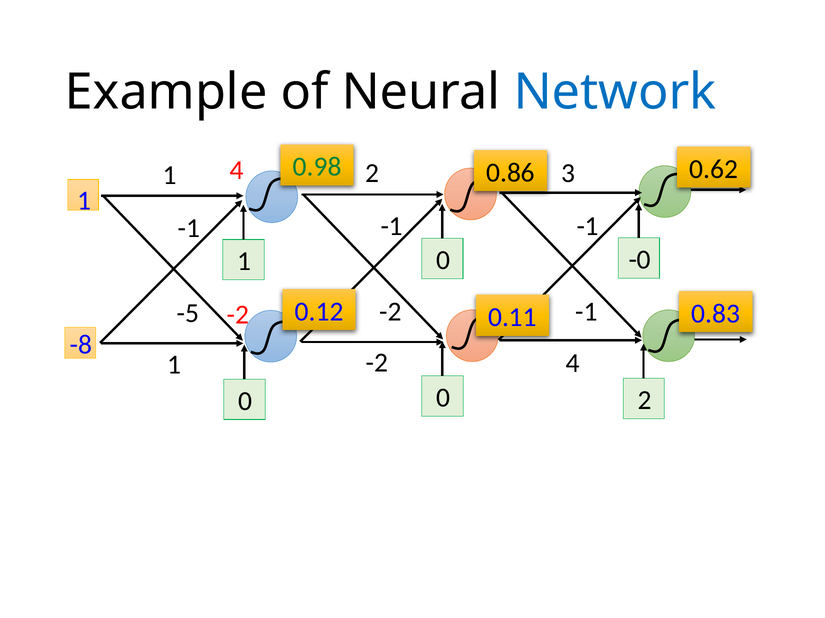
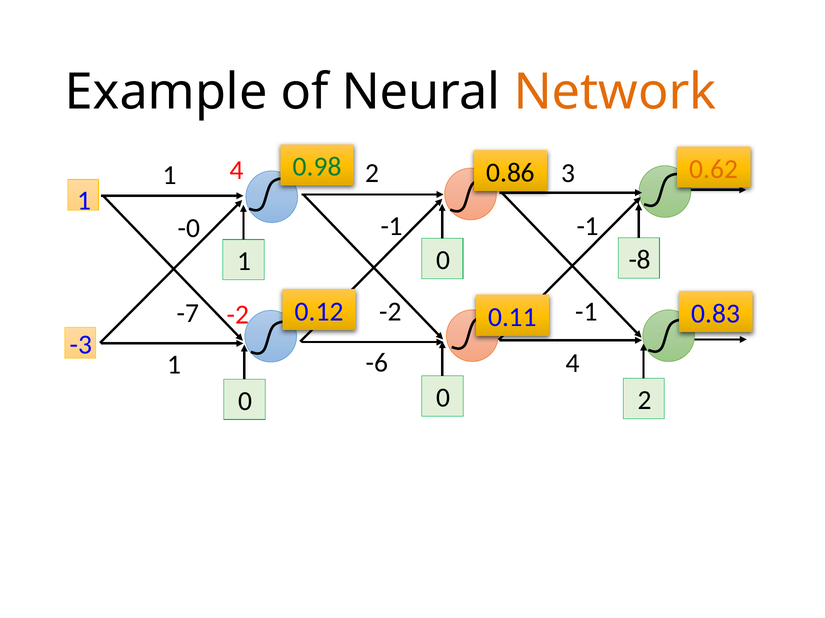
Network colour: blue -> orange (615, 92)
0.62 colour: black -> orange (714, 169)
-1: -1 -> -0 (189, 228)
-0: -0 -> -8 (640, 260)
-5: -5 -> -7 (188, 314)
-8: -8 -> -3 (81, 345)
-2: -2 -> -6 (377, 363)
